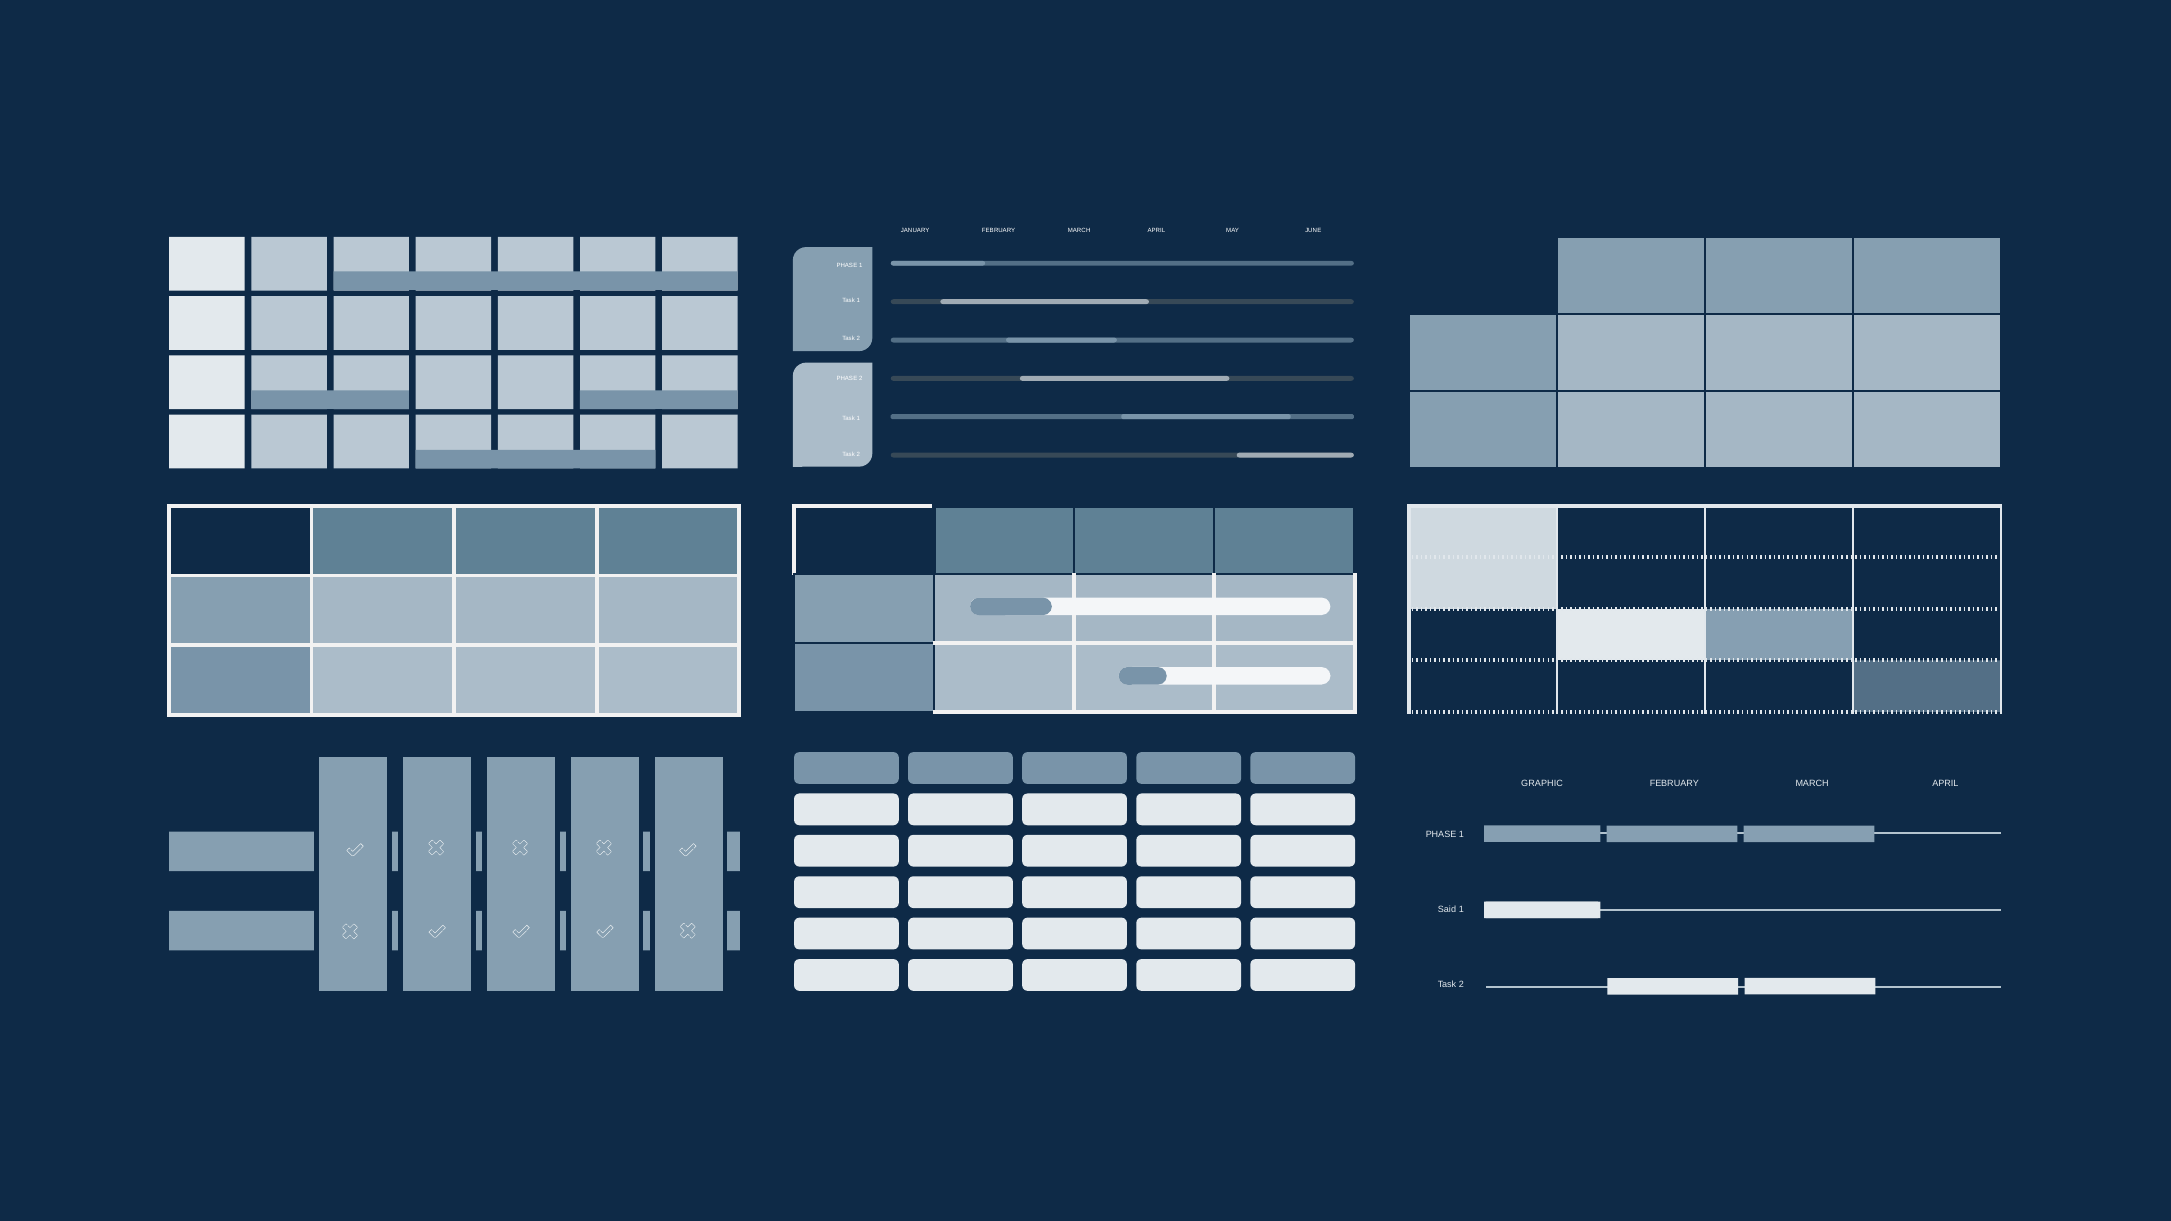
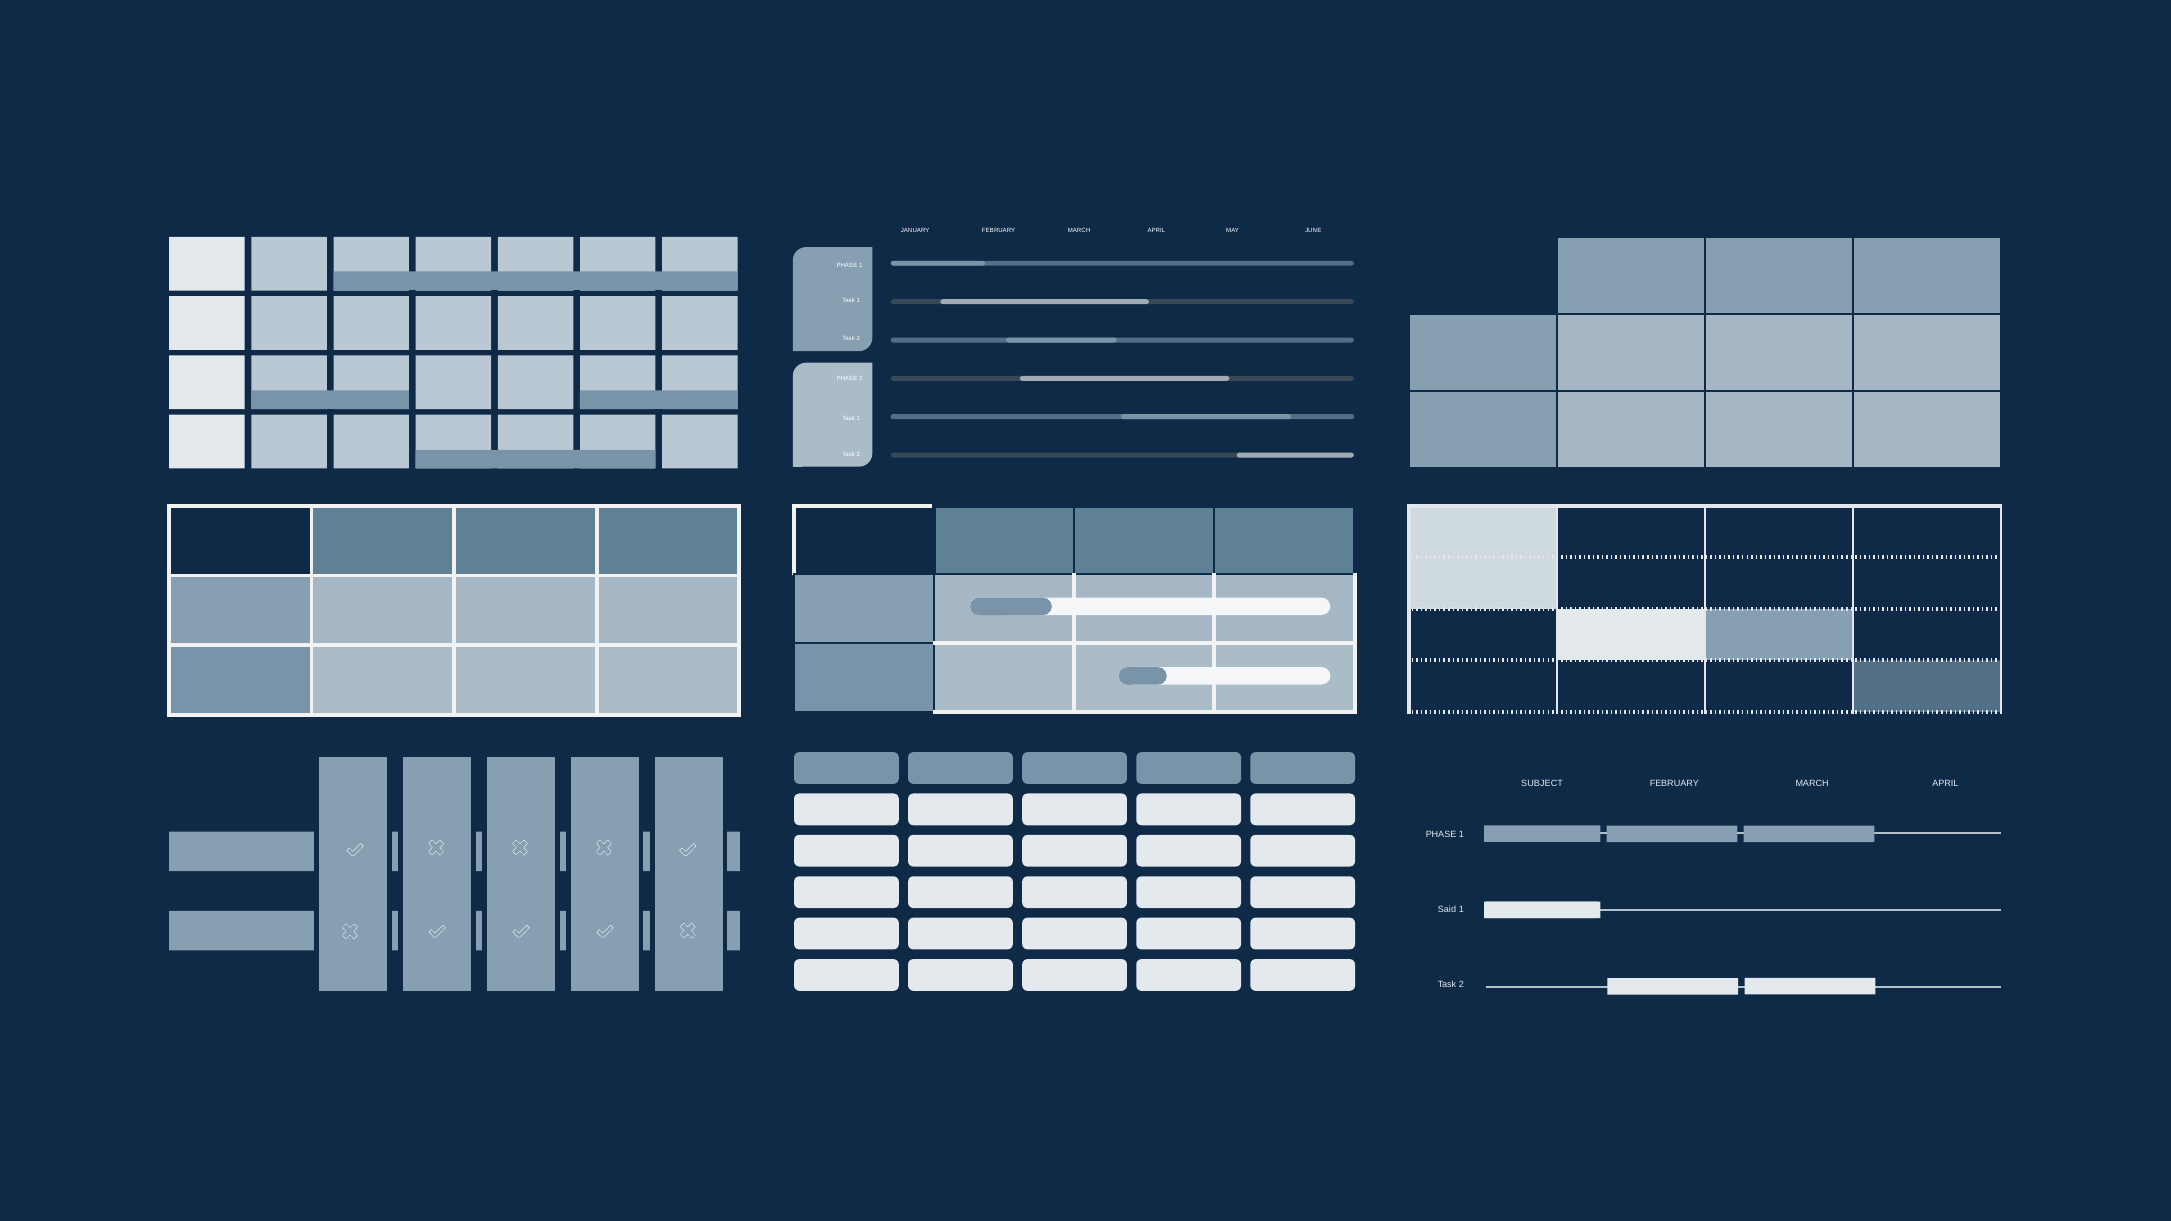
GRAPHIC: GRAPHIC -> SUBJECT (1542, 784)
